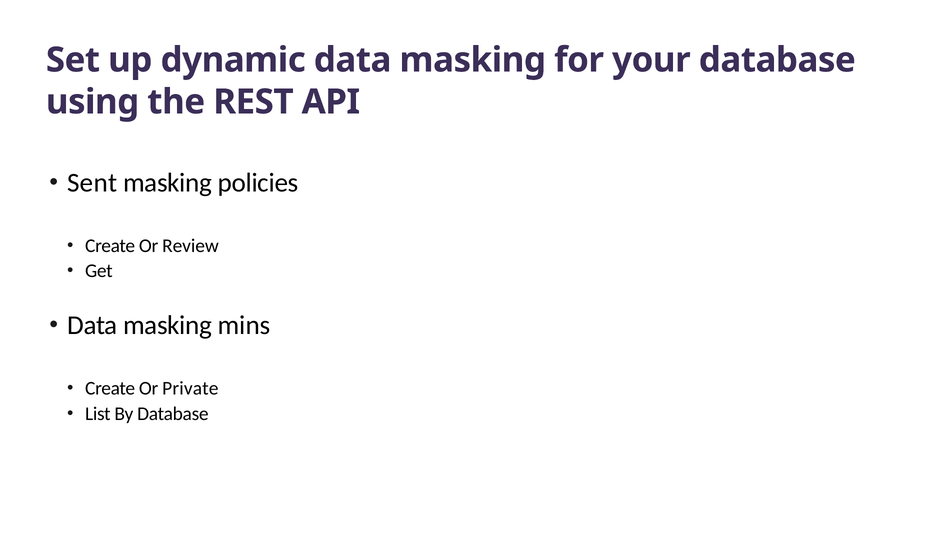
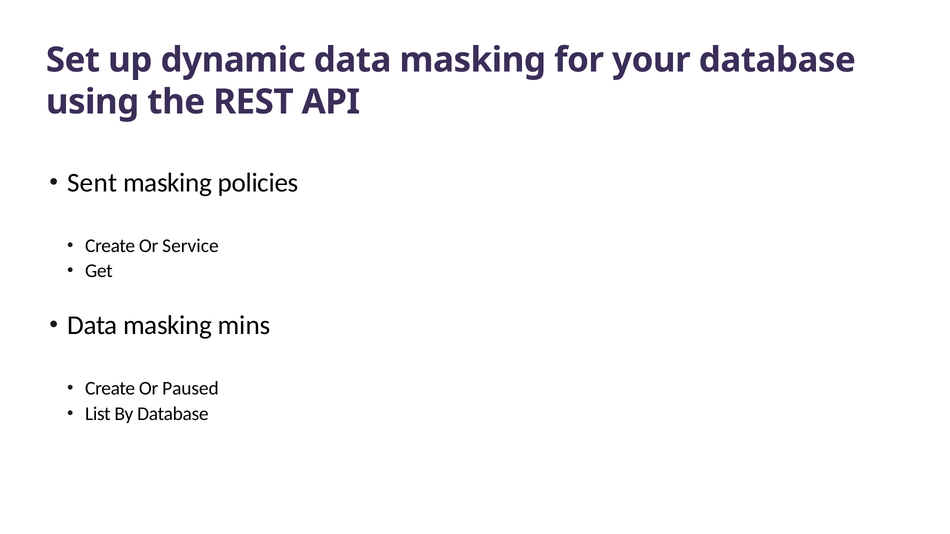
Review: Review -> Service (190, 246)
Private: Private -> Paused (190, 389)
